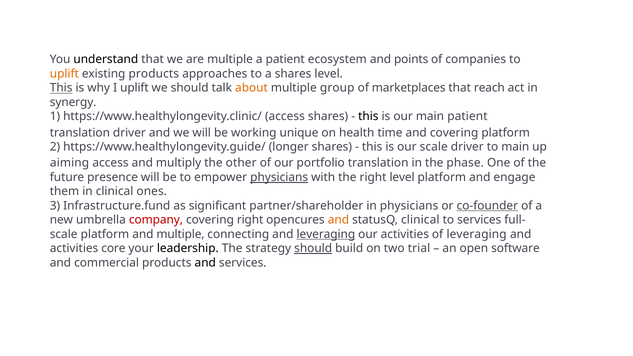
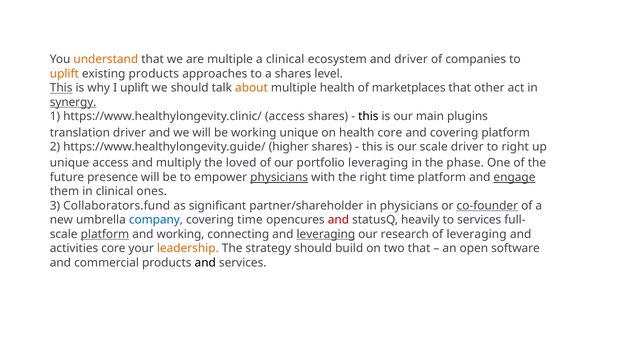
understand colour: black -> orange (106, 60)
a patient: patient -> clinical (285, 60)
and points: points -> driver (411, 60)
multiple group: group -> health (337, 88)
reach: reach -> other (489, 88)
synergy underline: none -> present (73, 102)
main patient: patient -> plugins (467, 117)
health time: time -> core (390, 133)
longer: longer -> higher (289, 147)
to main: main -> right (515, 147)
aiming: aiming -> unique (70, 163)
other: other -> loved (241, 163)
portfolio translation: translation -> leveraging (378, 163)
right level: level -> time (402, 177)
engage underline: none -> present (514, 177)
Infrastructure.fund: Infrastructure.fund -> Collaborators.fund (117, 206)
company colour: red -> blue (156, 220)
covering right: right -> time (250, 220)
and colour: orange -> red (338, 220)
statusQ clinical: clinical -> heavily (420, 220)
platform underline: none -> present (105, 234)
and multiple: multiple -> working (180, 234)
our activities: activities -> research (405, 234)
leadership colour: black -> orange (188, 249)
should underline: present -> none (313, 249)
two trial: trial -> that (419, 249)
